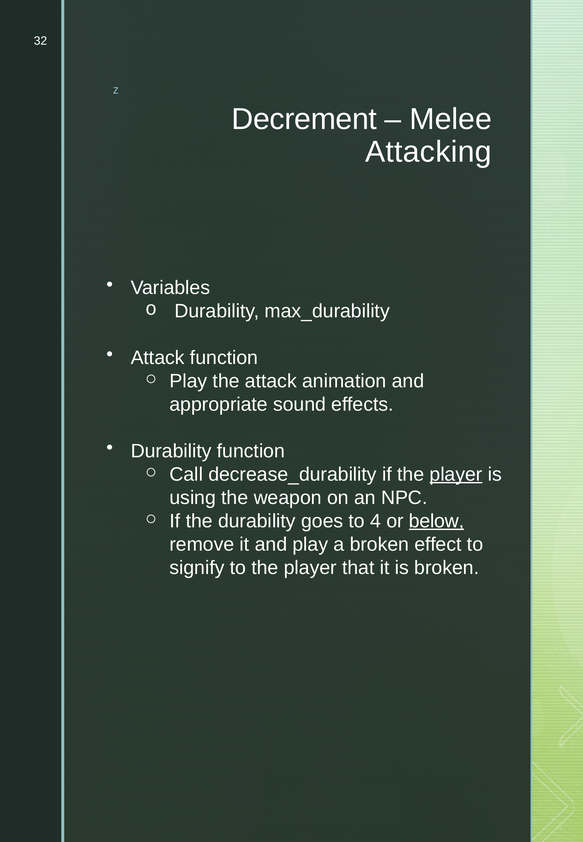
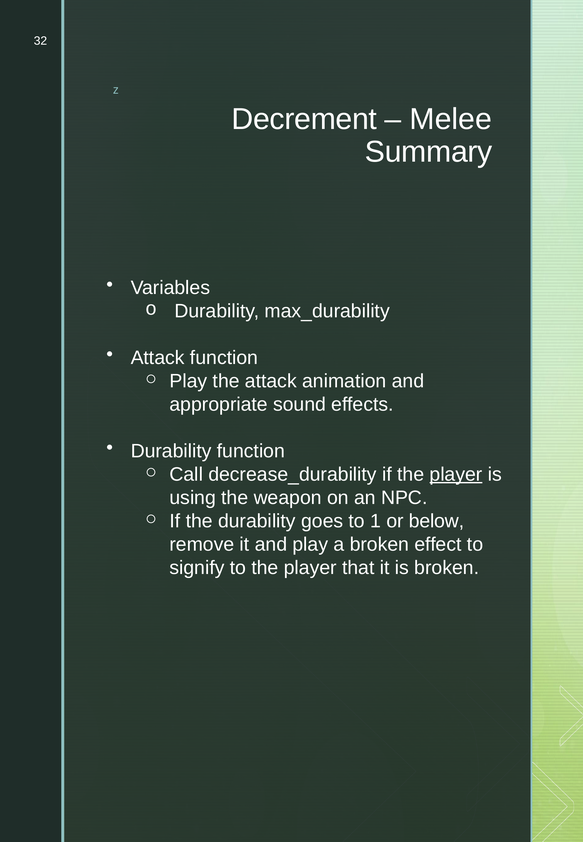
Attacking: Attacking -> Summary (429, 152)
4: 4 -> 1 (375, 521)
below underline: present -> none (437, 521)
